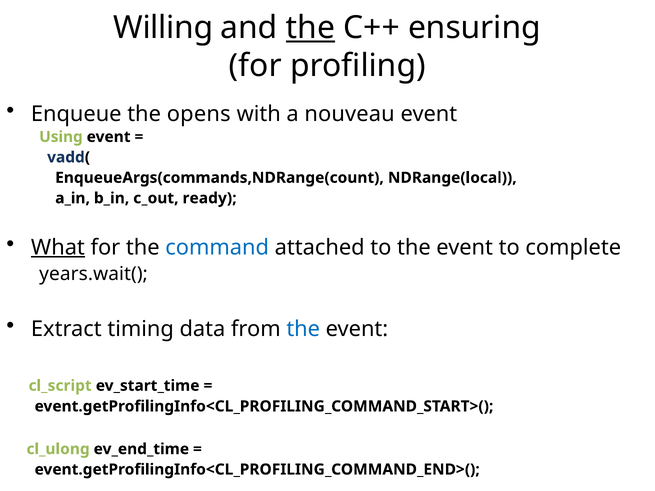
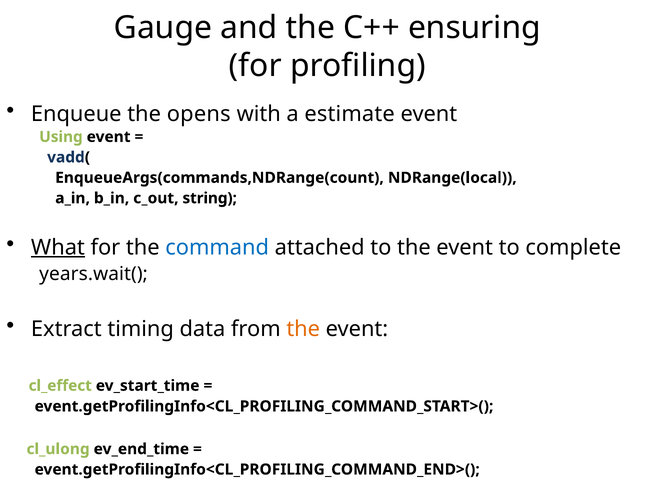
Willing: Willing -> Gauge (163, 28)
the underline: present -> none (310, 28)
nouveau: nouveau -> estimate (350, 114)
ready: ready -> string (210, 198)
the colour: blue -> orange (303, 329)
cl_script: cl_script -> cl_effect (60, 386)
